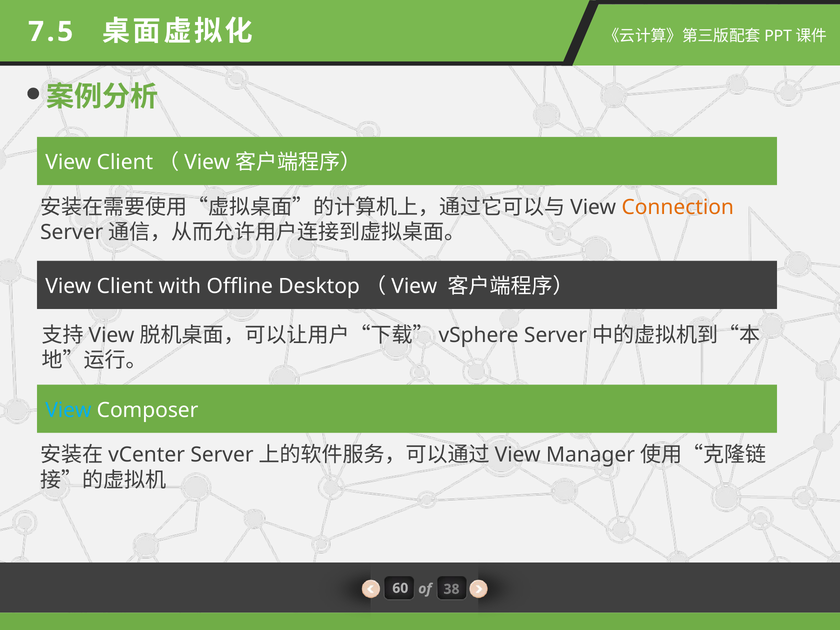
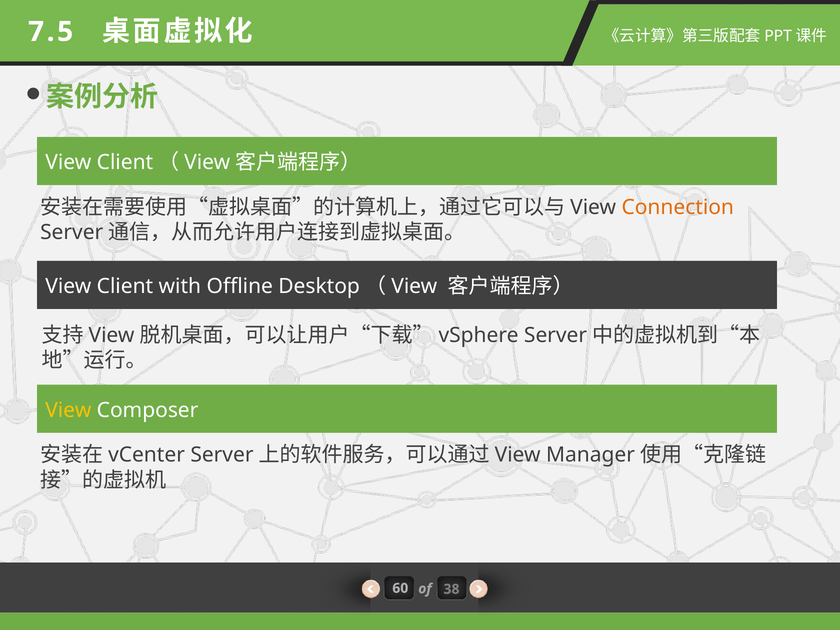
View colour: light blue -> yellow (68, 410)
